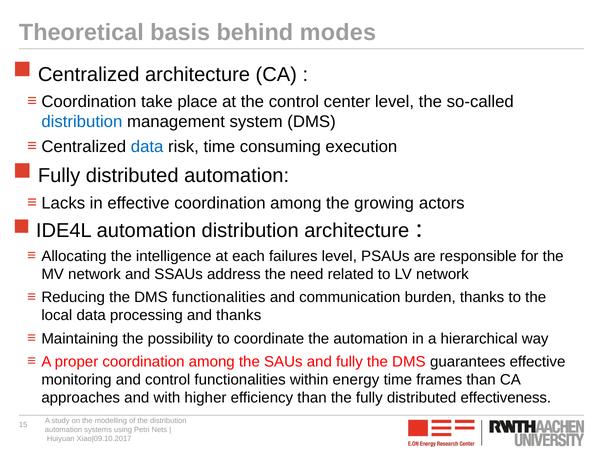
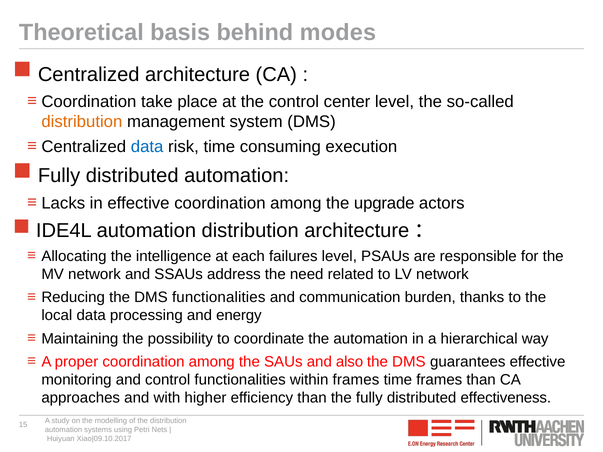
distribution colour: blue -> orange (82, 122)
growing: growing -> upgrade (384, 203)
and thanks: thanks -> energy (239, 316)
and fully: fully -> also (350, 362)
within energy: energy -> frames (356, 380)
